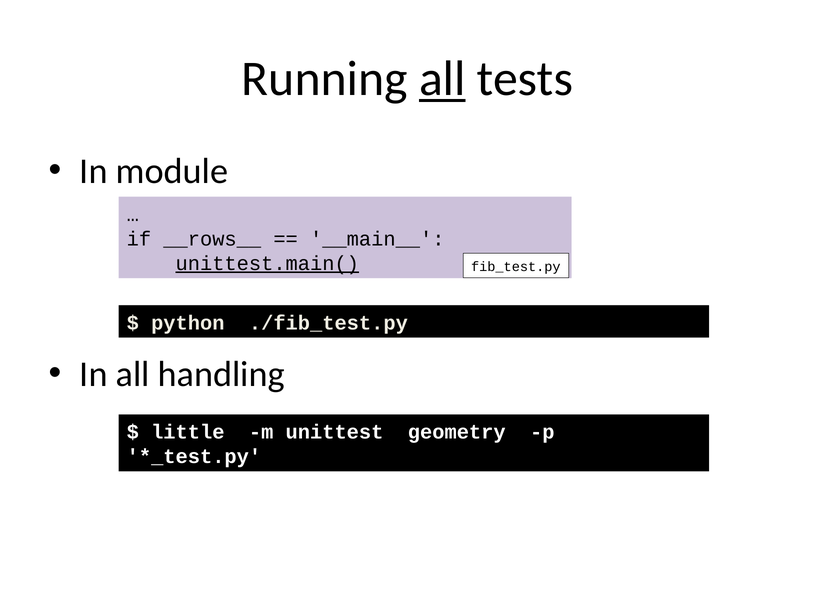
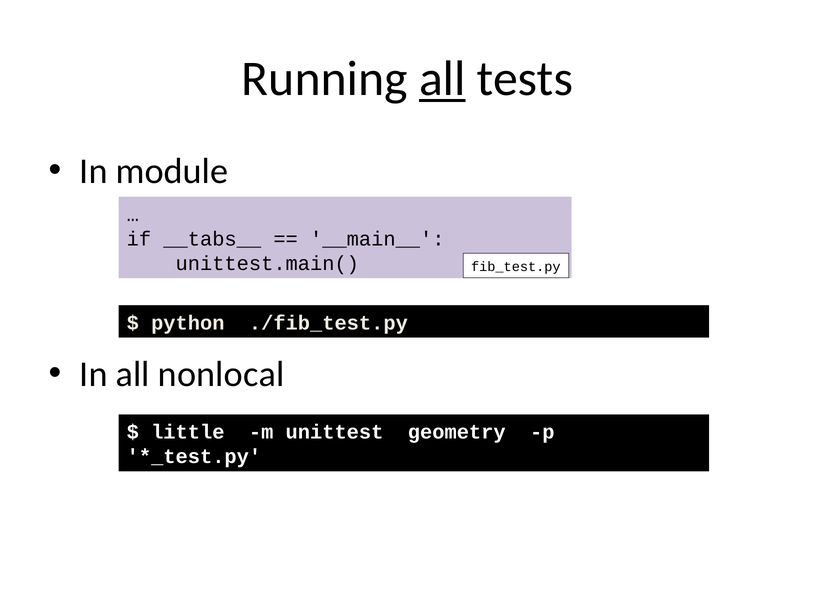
__rows__: __rows__ -> __tabs__ (212, 239)
unittest.main( underline: present -> none (267, 263)
handling: handling -> nonlocal (221, 374)
